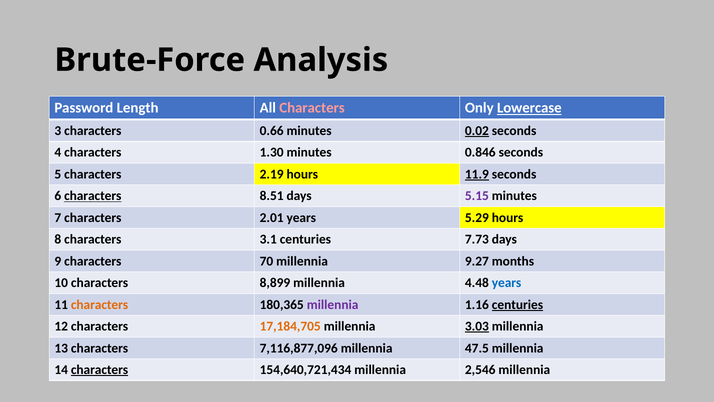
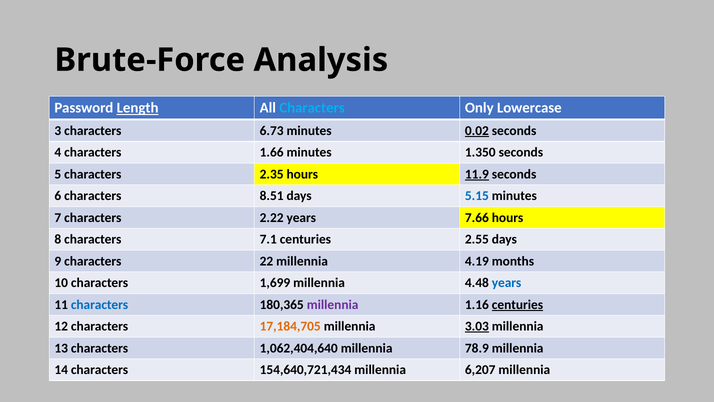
Length underline: none -> present (138, 108)
Characters colour: pink -> light blue (312, 108)
Lowercase underline: present -> none (529, 108)
0.66: 0.66 -> 6.73 (272, 131)
1.30: 1.30 -> 1.66 (272, 152)
0.846: 0.846 -> 1.350 (480, 152)
2.19: 2.19 -> 2.35 (272, 174)
characters underline: present -> none (93, 196)
5.15 colour: purple -> blue (477, 196)
2.01: 2.01 -> 2.22 (272, 217)
5.29: 5.29 -> 7.66 (477, 217)
3.1: 3.1 -> 7.1 (268, 239)
7.73: 7.73 -> 2.55 (477, 239)
70: 70 -> 22 (266, 261)
9.27: 9.27 -> 4.19 (477, 261)
8,899: 8,899 -> 1,699 (275, 283)
characters colour: orange -> blue (100, 304)
7,116,877,096: 7,116,877,096 -> 1,062,404,640 (299, 348)
47.5: 47.5 -> 78.9 (477, 348)
characters underline: present -> none (100, 369)
2,546: 2,546 -> 6,207 (480, 369)
